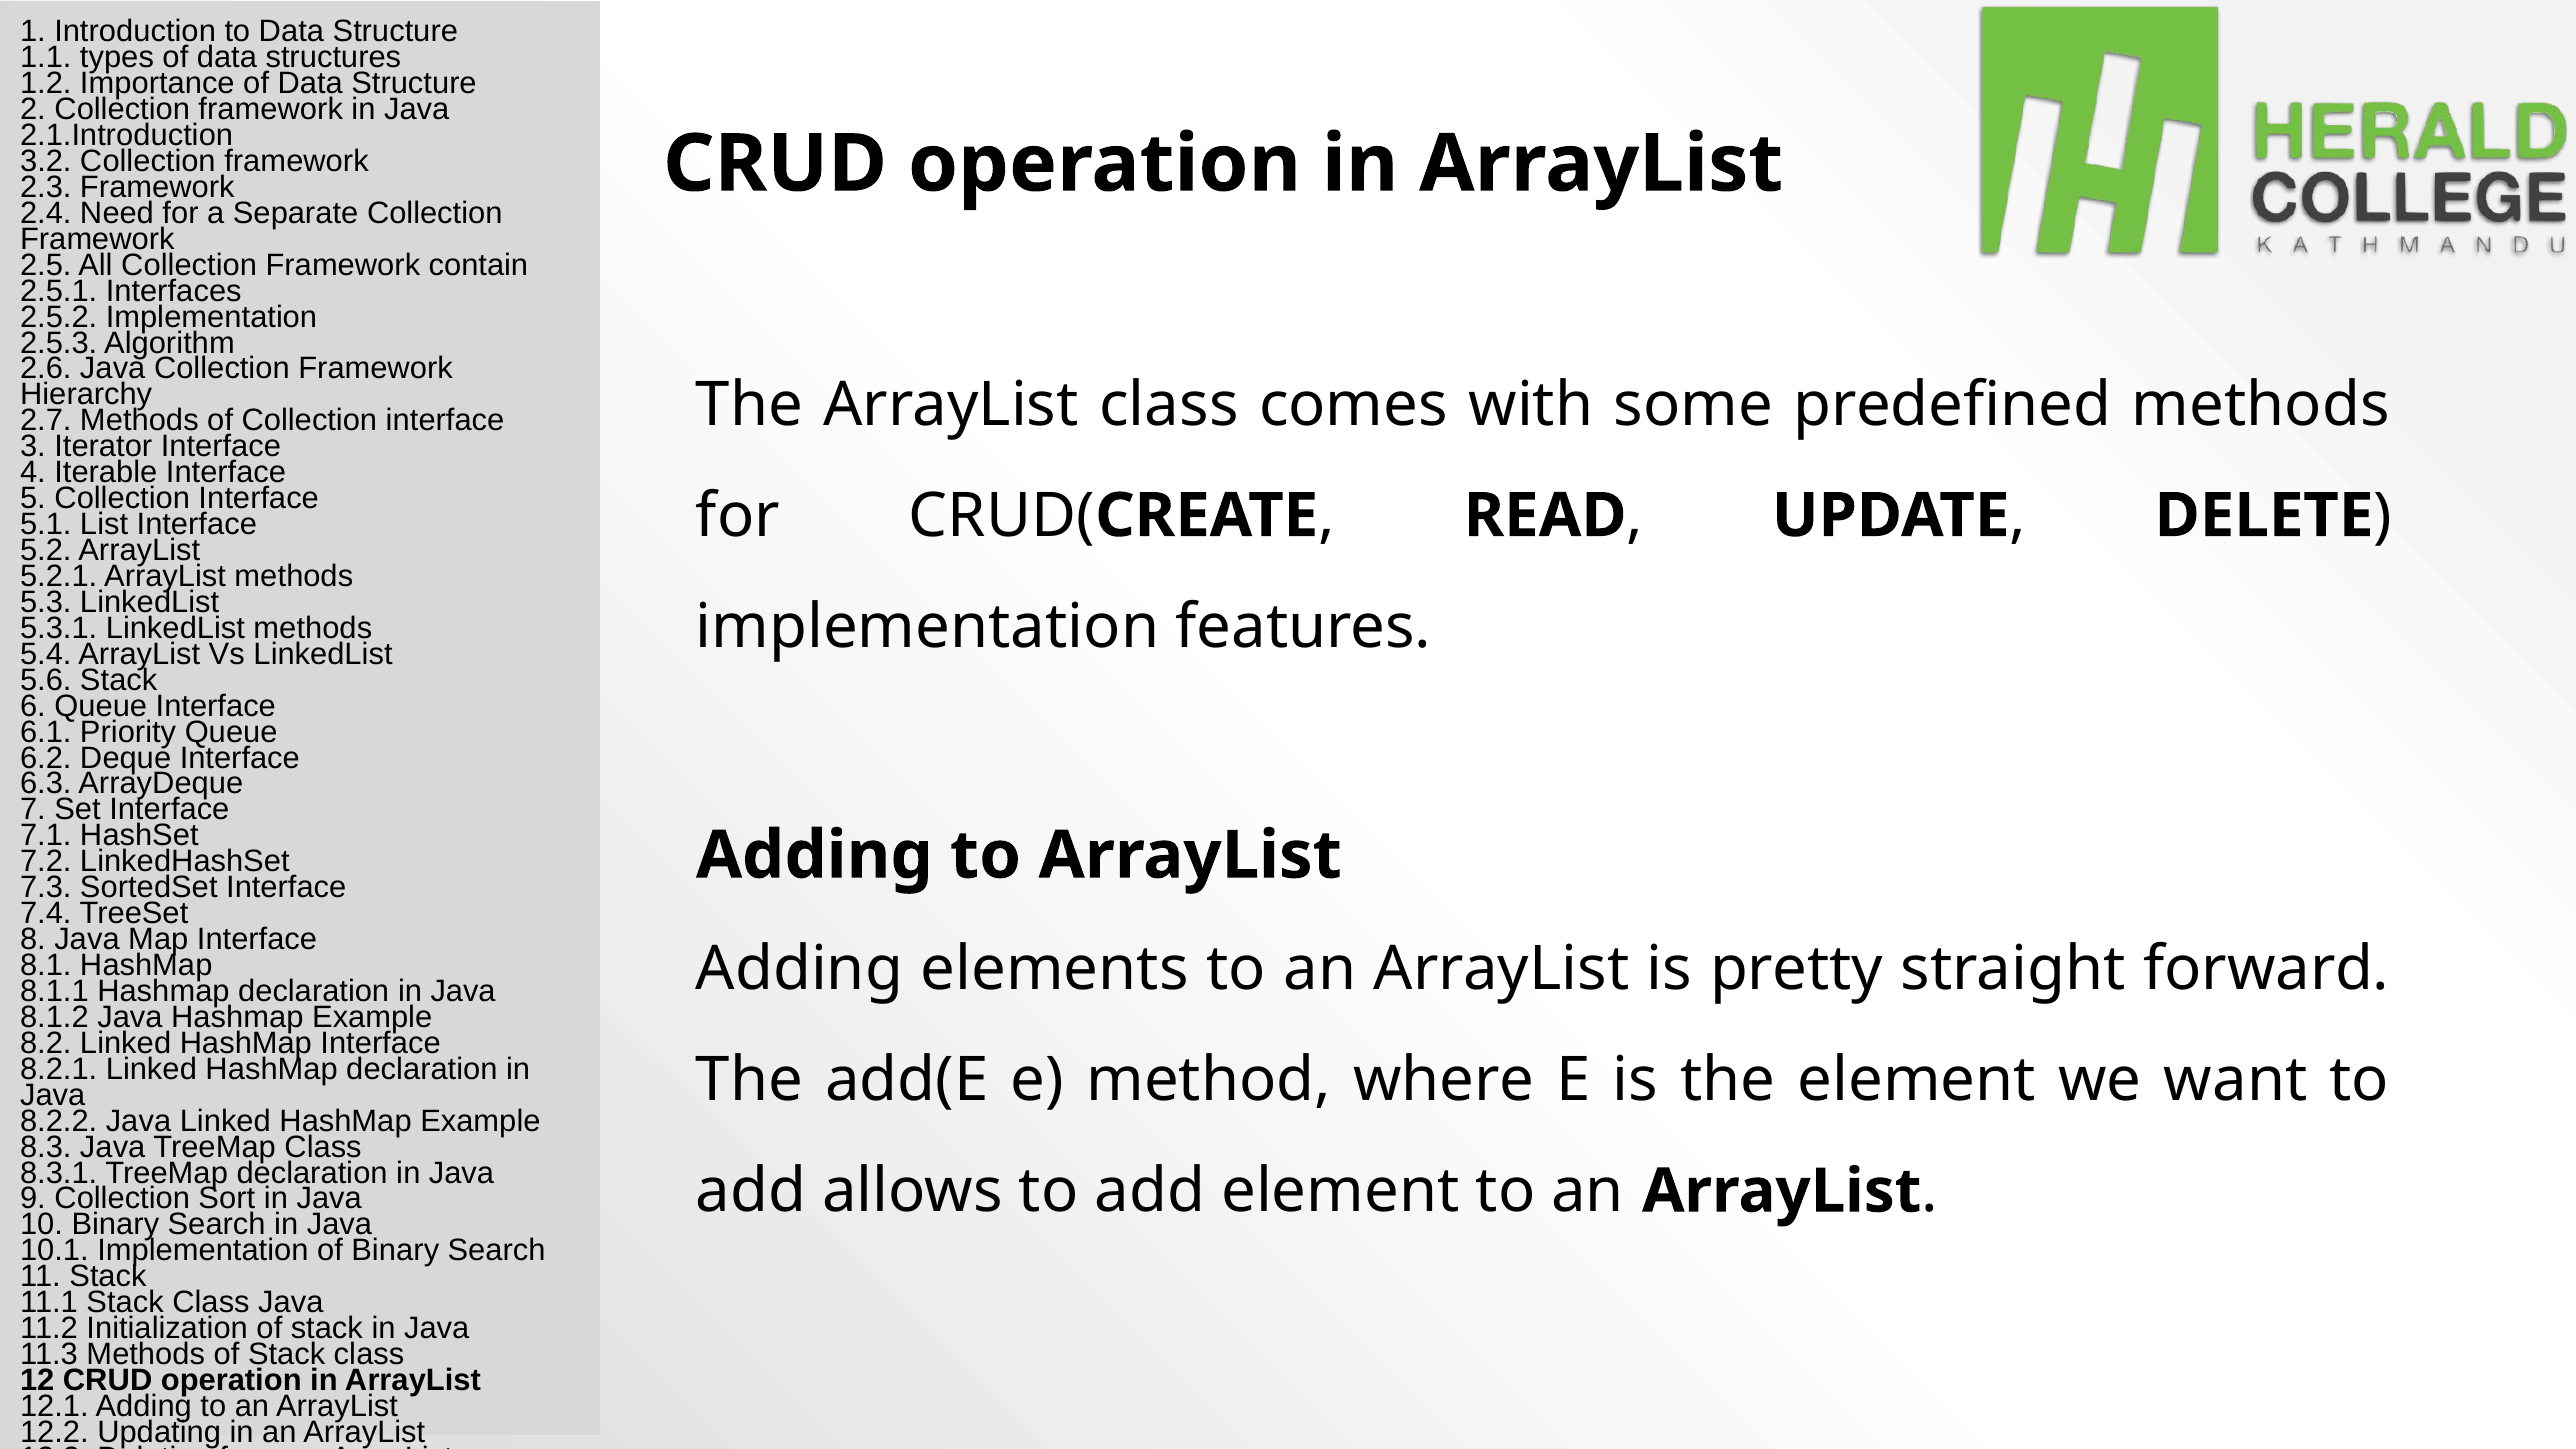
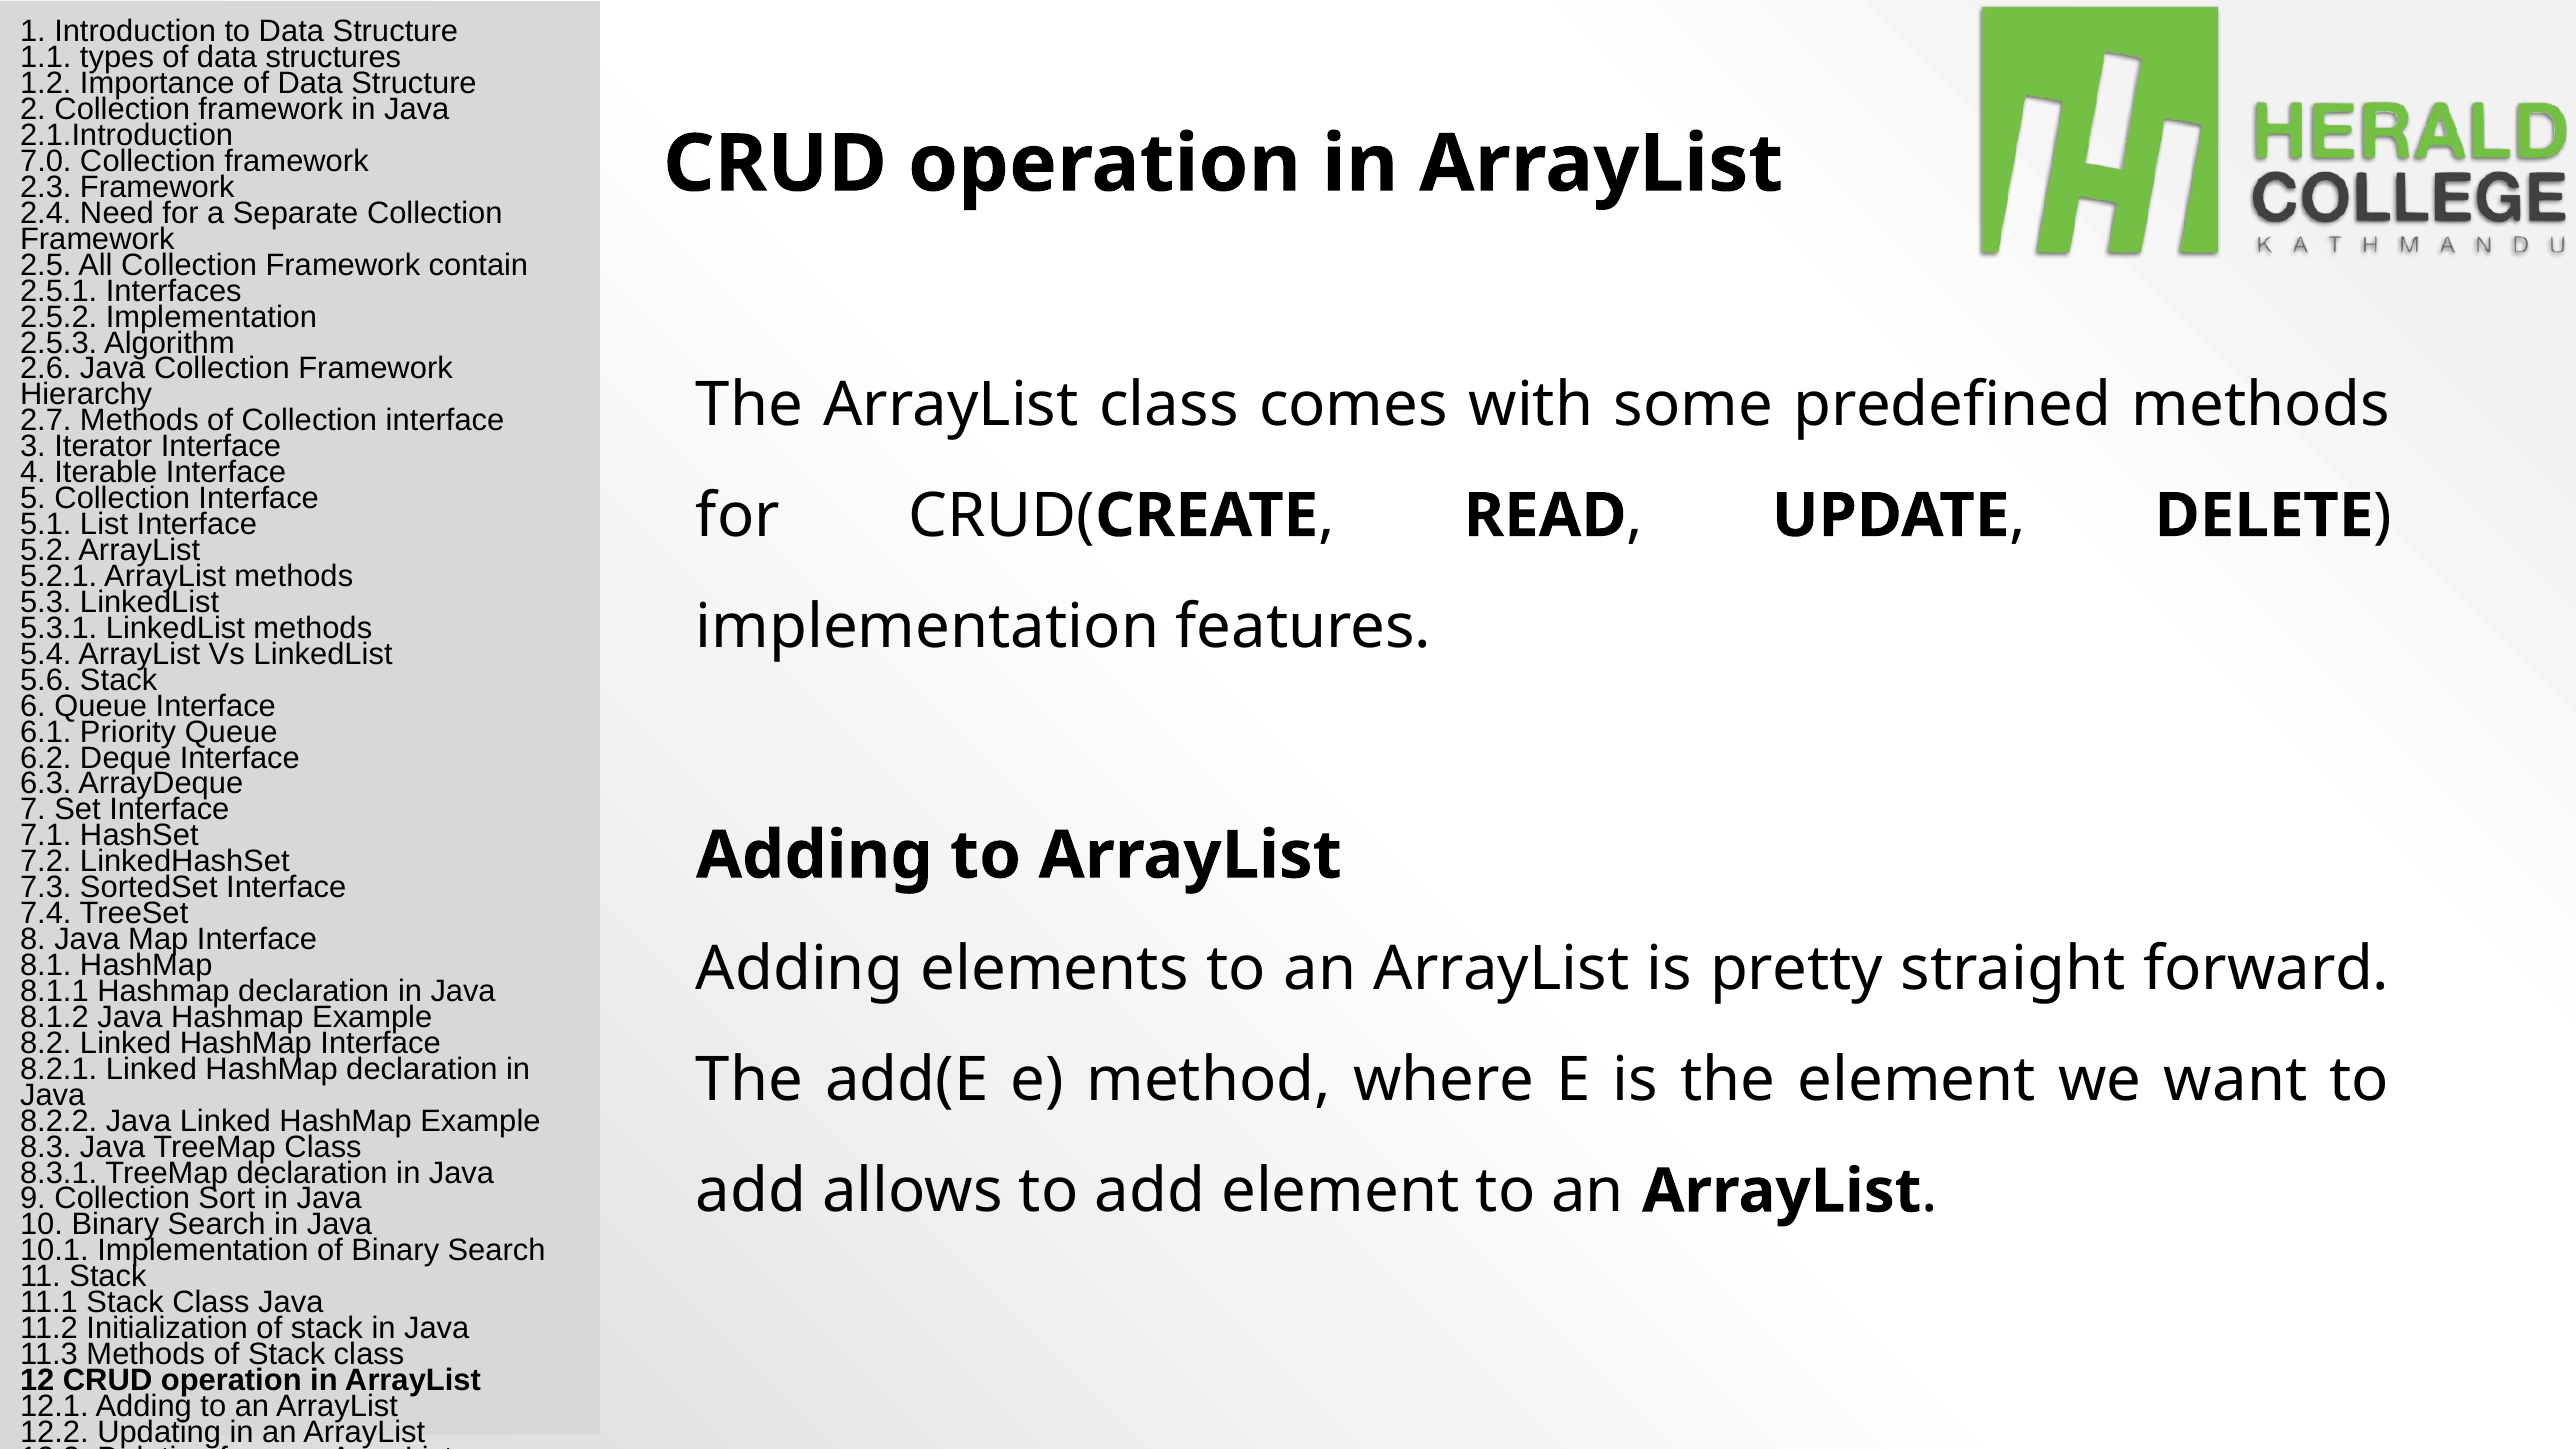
3.2: 3.2 -> 7.0 (46, 161)
